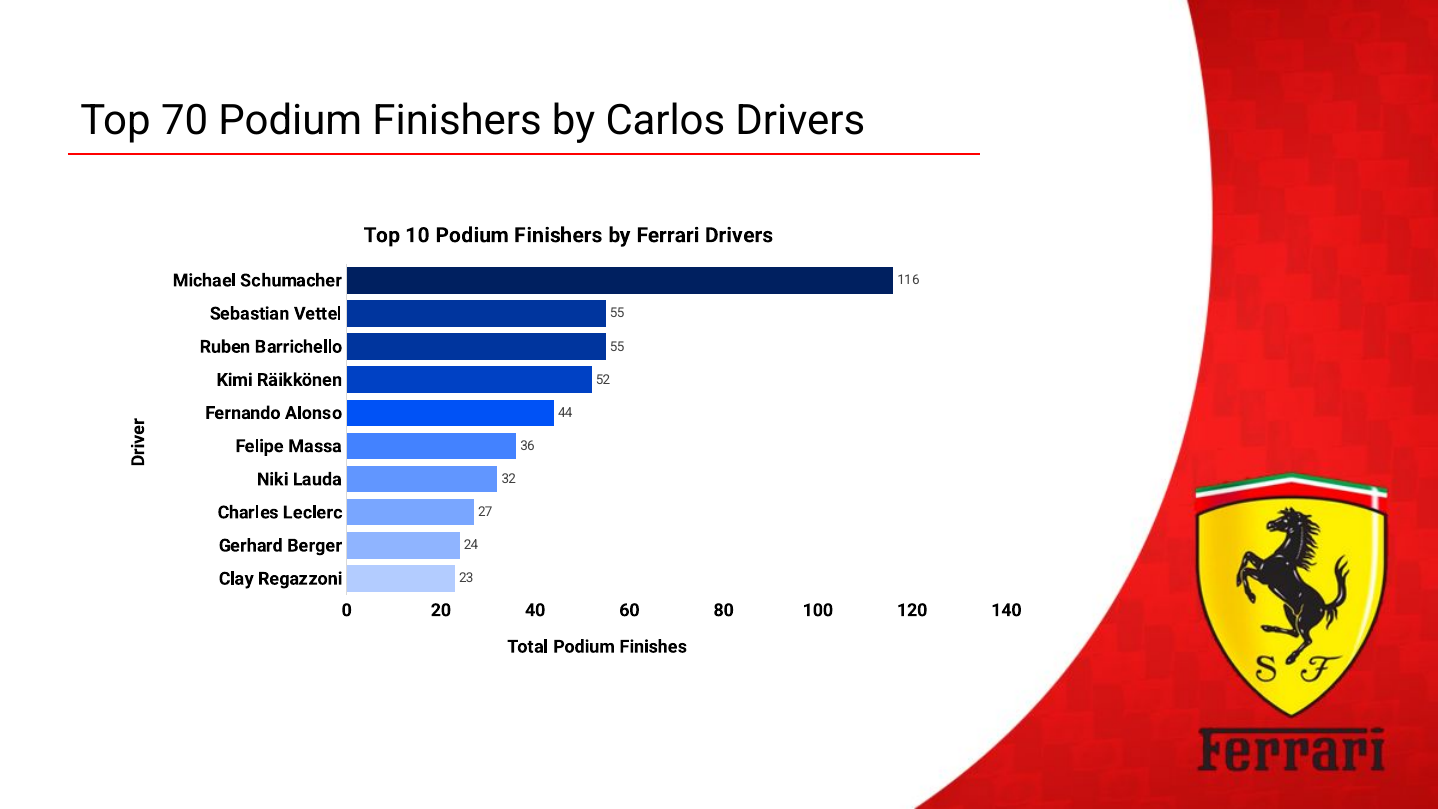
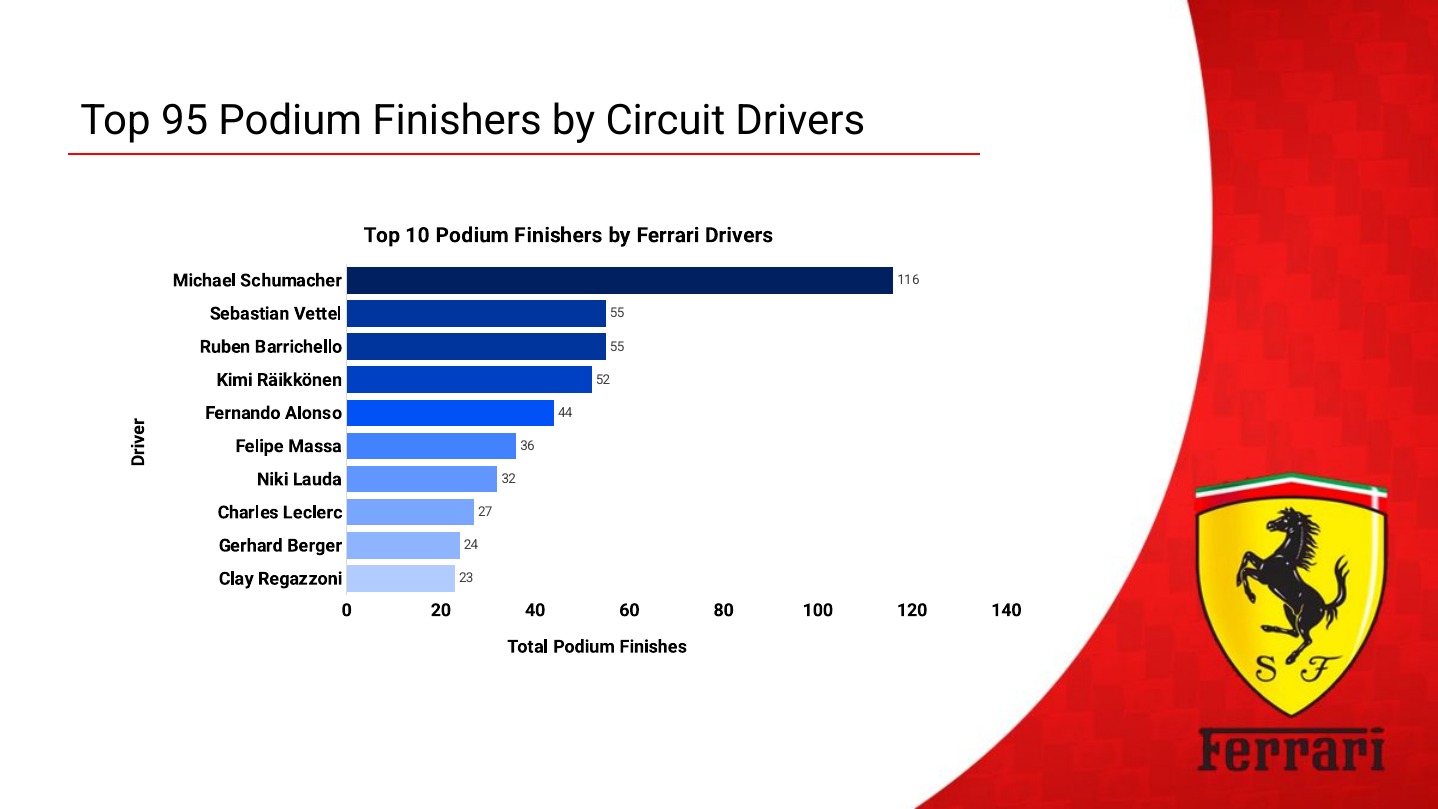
70: 70 -> 95 (185, 121)
Carlos: Carlos -> Circuit (665, 121)
